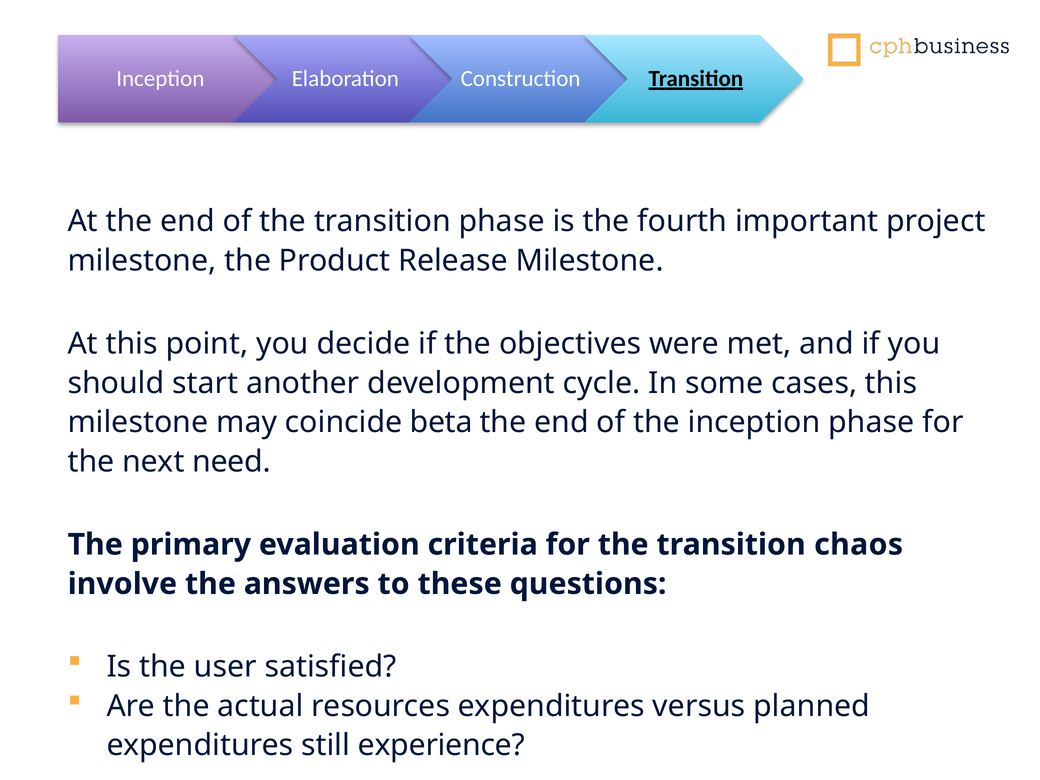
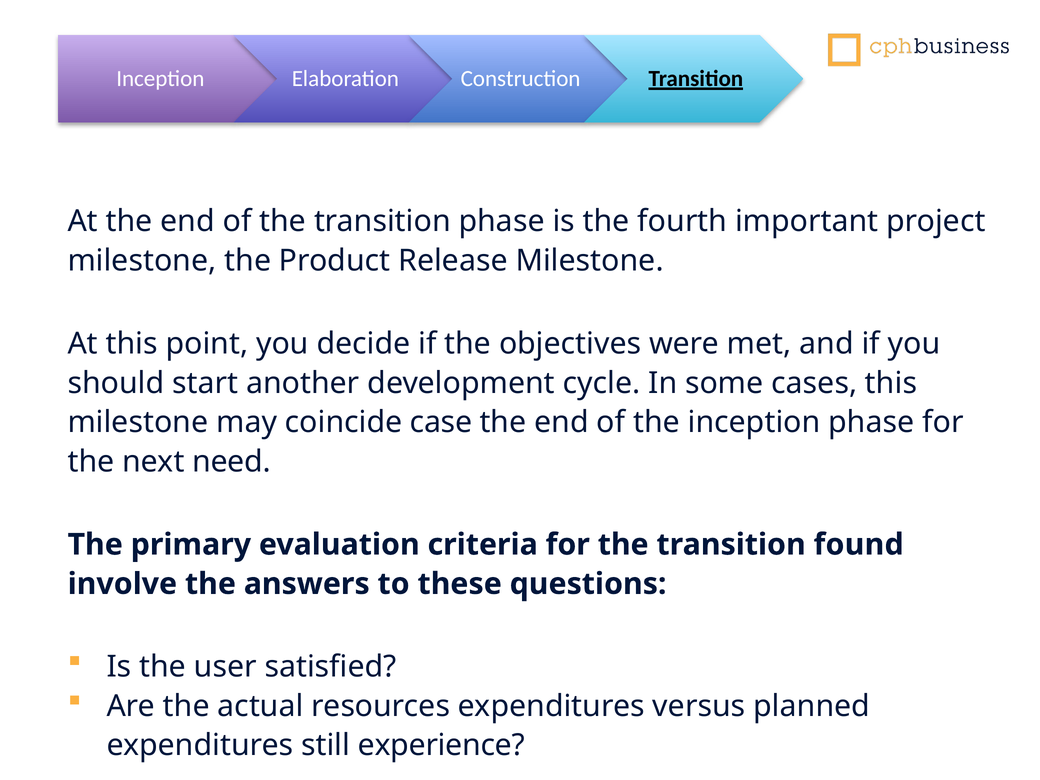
beta: beta -> case (441, 422)
chaos: chaos -> found (859, 545)
